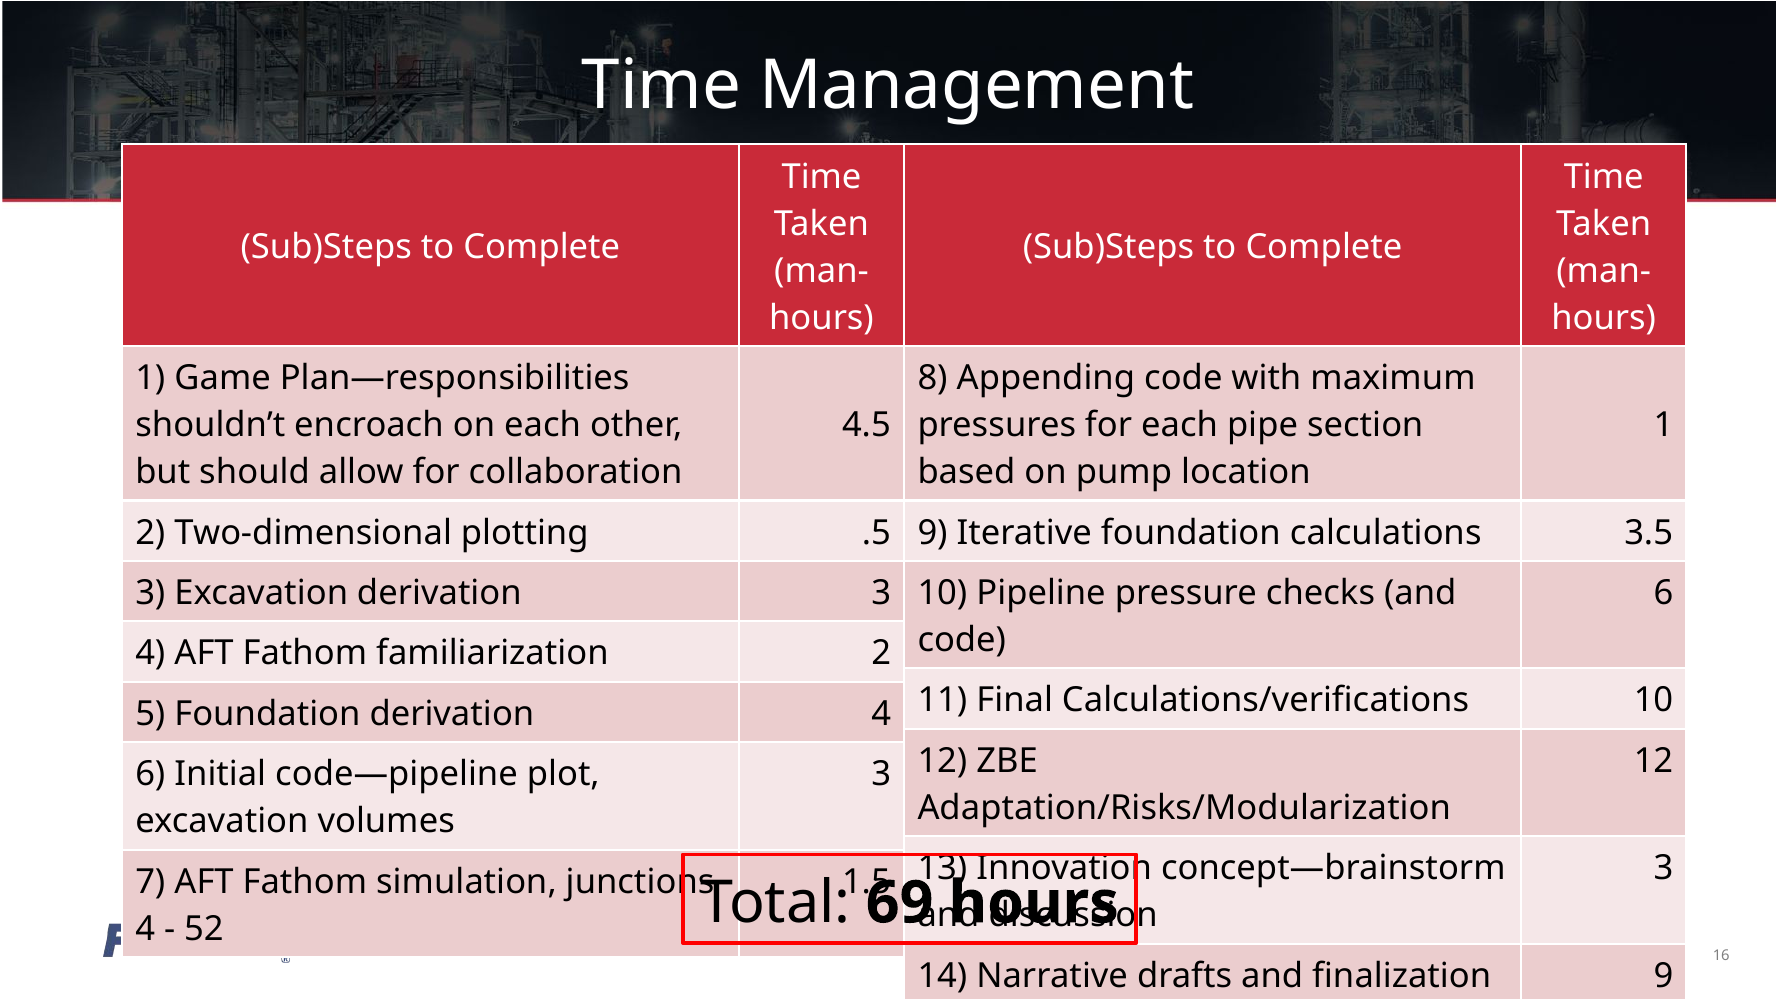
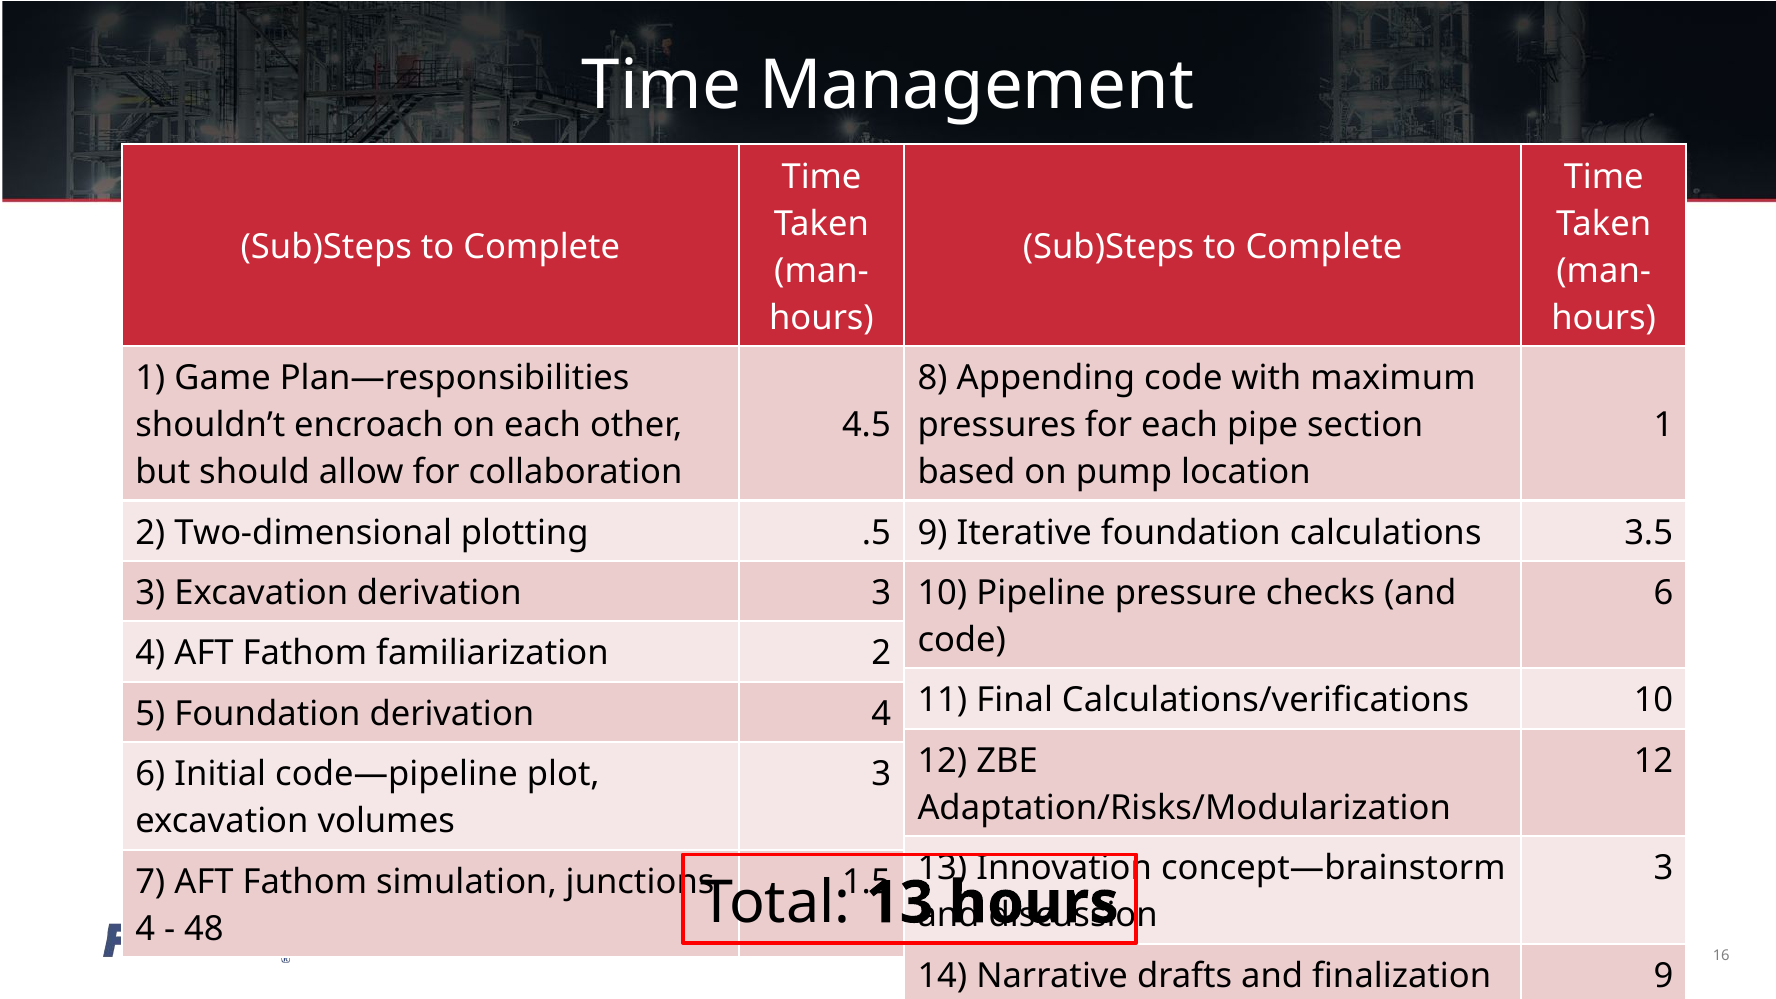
Total 69: 69 -> 13 (900, 903)
52: 52 -> 48 (204, 929)
